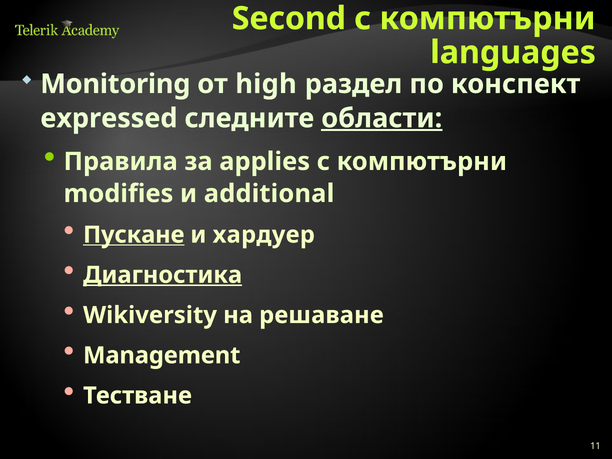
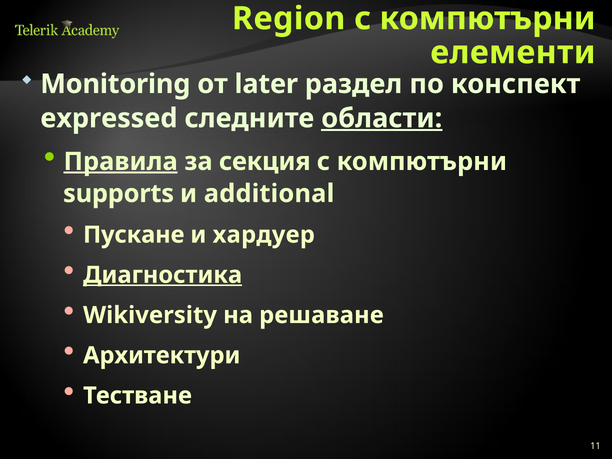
Second: Second -> Region (289, 19)
languages: languages -> елементи (513, 53)
high: high -> later (266, 84)
Правила underline: none -> present (121, 162)
applies: applies -> секция (265, 162)
modifies: modifies -> supports (119, 194)
Пускане underline: present -> none (134, 235)
Management: Management -> Архитектури (162, 355)
